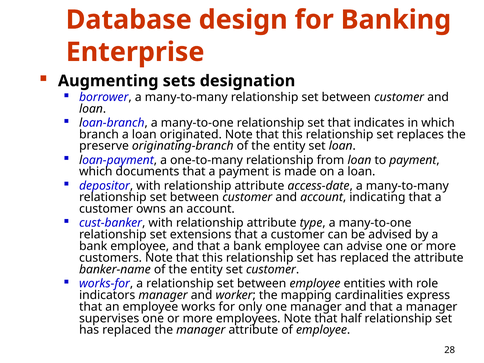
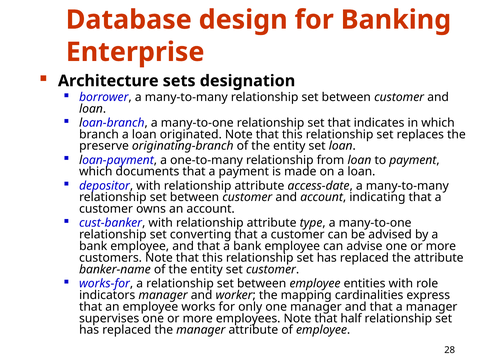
Augmenting: Augmenting -> Architecture (108, 81)
extensions: extensions -> converting (201, 235)
